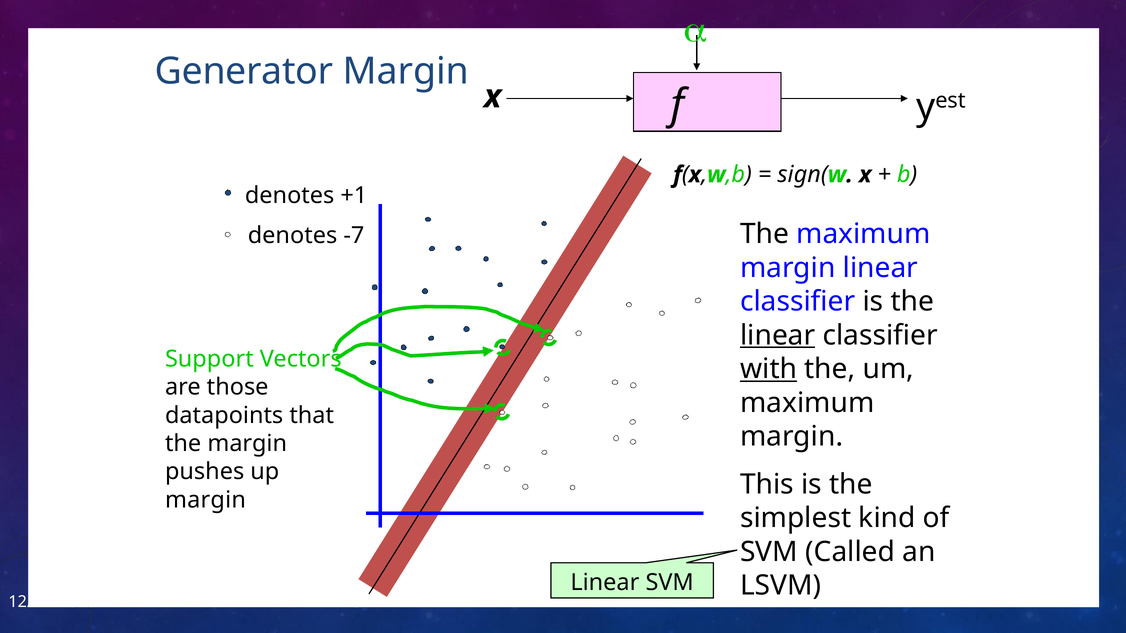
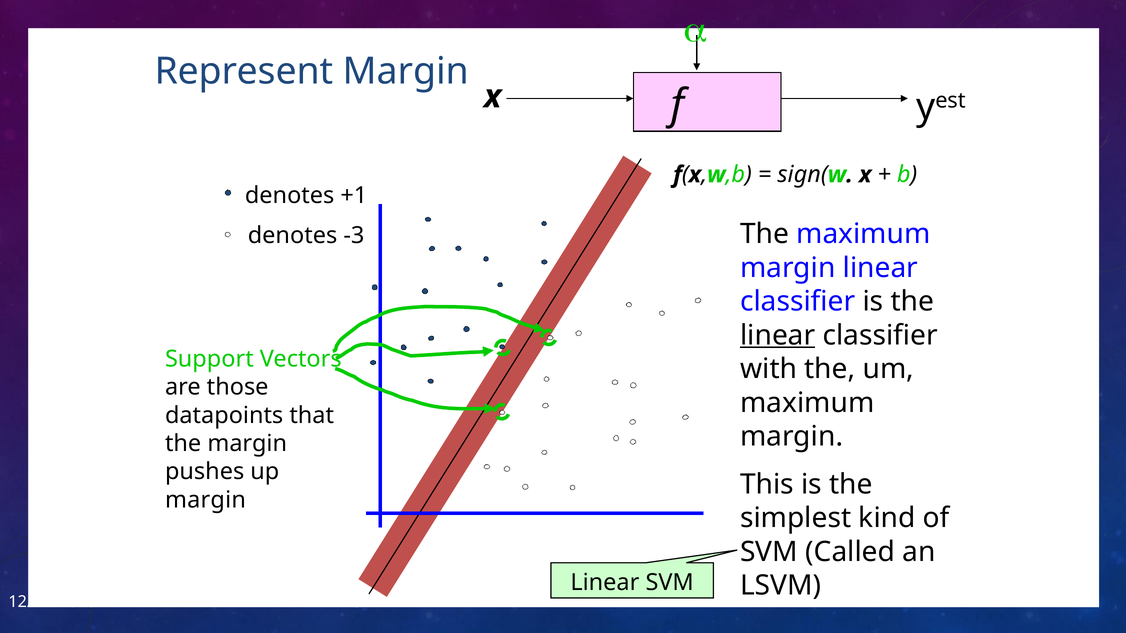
Generator: Generator -> Represent (244, 72)
-7: -7 -> -3 (354, 236)
with underline: present -> none (769, 369)
